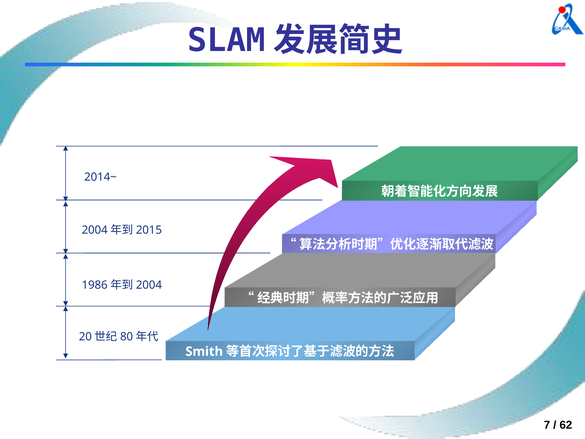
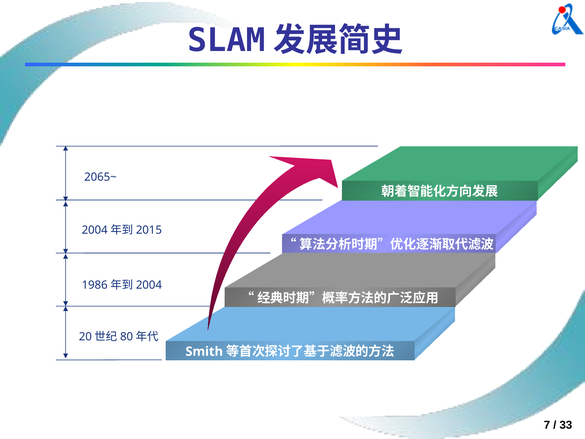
2014~: 2014~ -> 2065~ (100, 177)
62: 62 -> 33 (566, 425)
